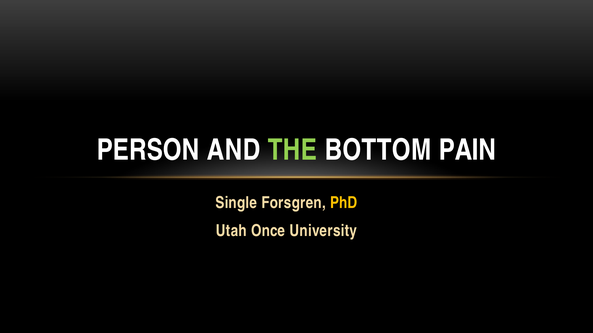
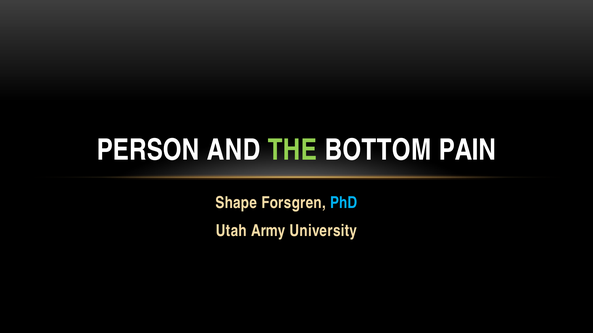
Single: Single -> Shape (236, 203)
PhD colour: yellow -> light blue (344, 203)
Once: Once -> Army (268, 231)
